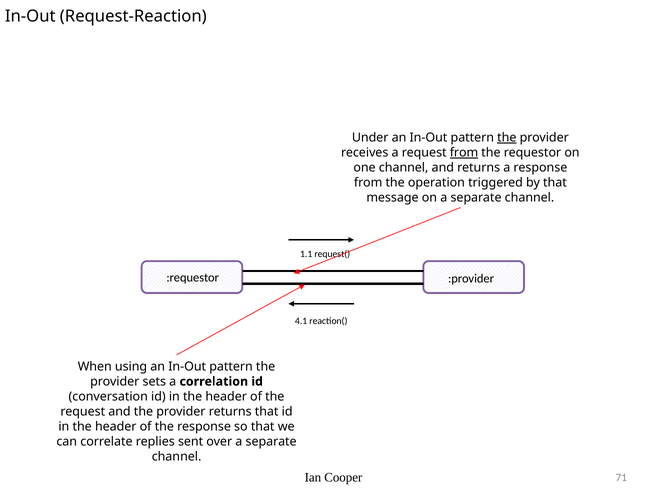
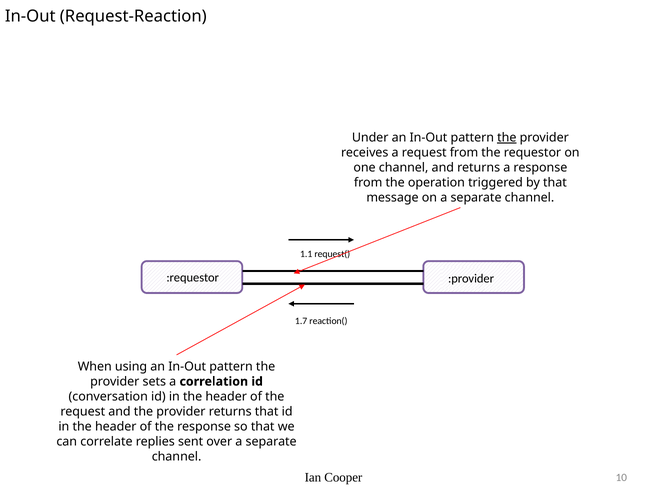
from underline: present -> none (464, 153)
4.1: 4.1 -> 1.7 (301, 321)
71: 71 -> 10 (621, 478)
